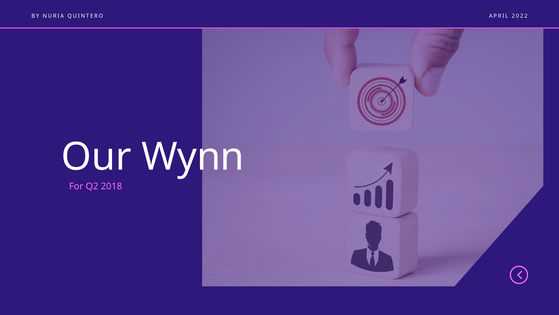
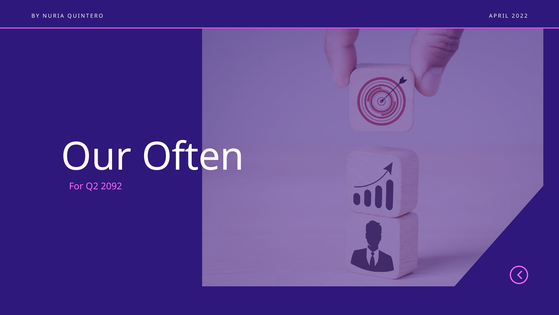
Wynn: Wynn -> Often (193, 157)
2018: 2018 -> 2092 (111, 186)
